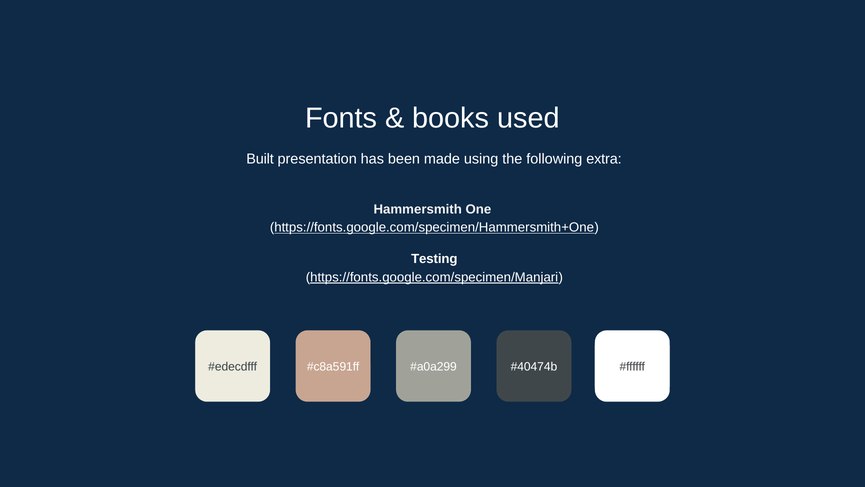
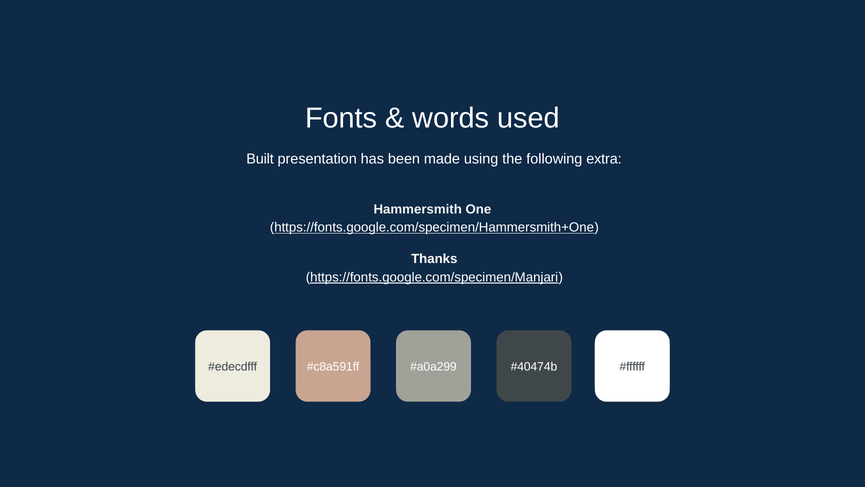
books: books -> words (451, 118)
Testing: Testing -> Thanks (434, 259)
